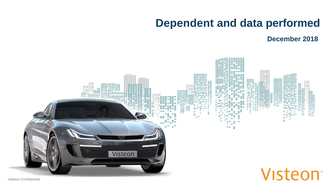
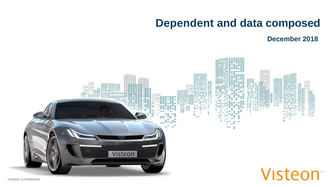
performed: performed -> composed (293, 23)
